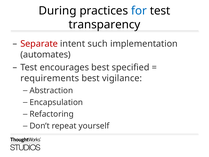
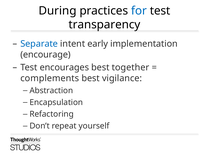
Separate colour: red -> blue (39, 44)
such: such -> early (98, 44)
automates: automates -> encourage (46, 54)
specified: specified -> together (131, 67)
requirements: requirements -> complements (50, 78)
